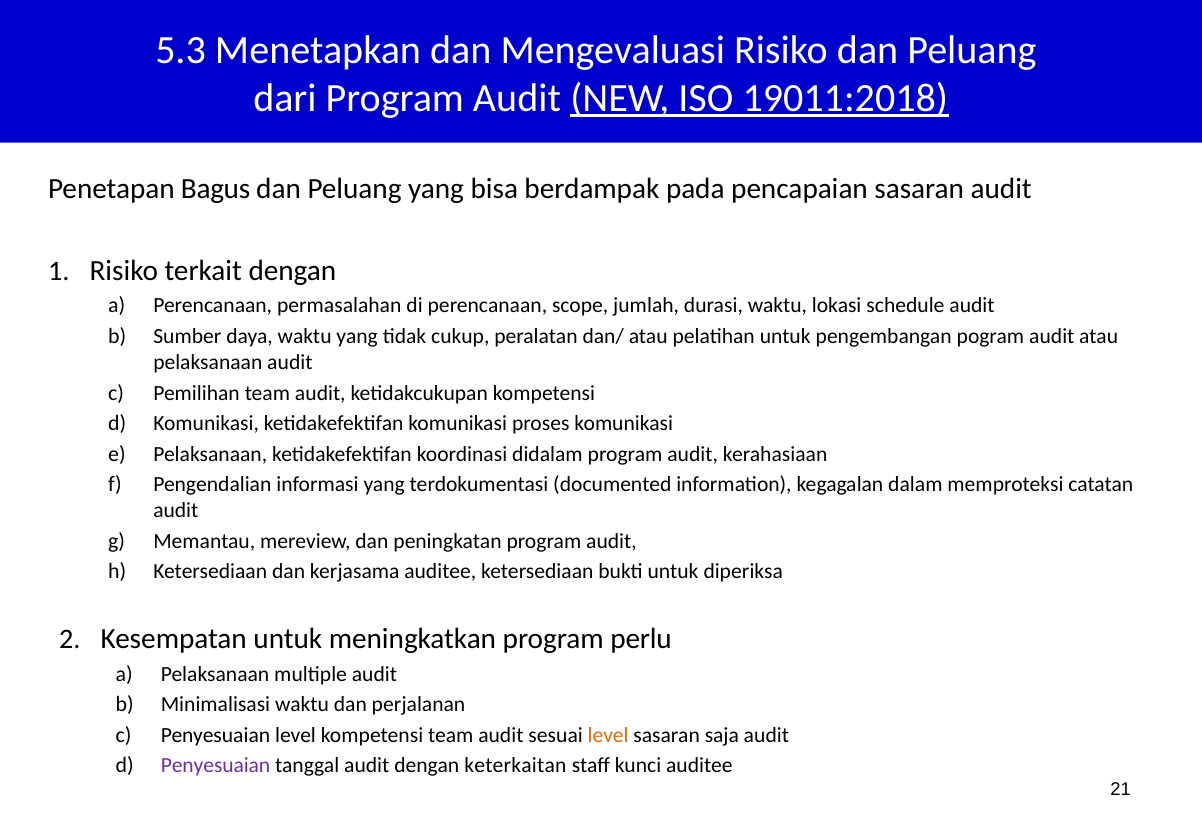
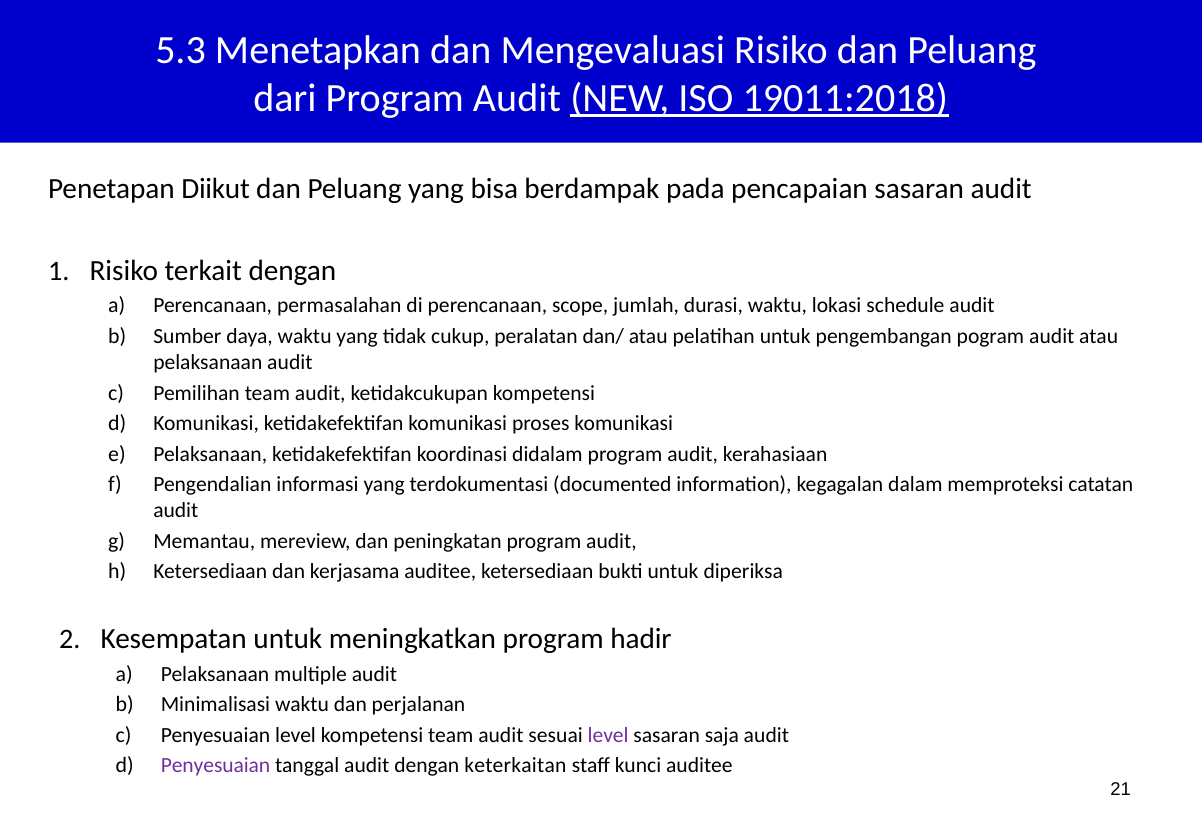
Bagus: Bagus -> Diikut (216, 189)
perlu: perlu -> hadir (641, 639)
level colour: orange -> purple (608, 735)
